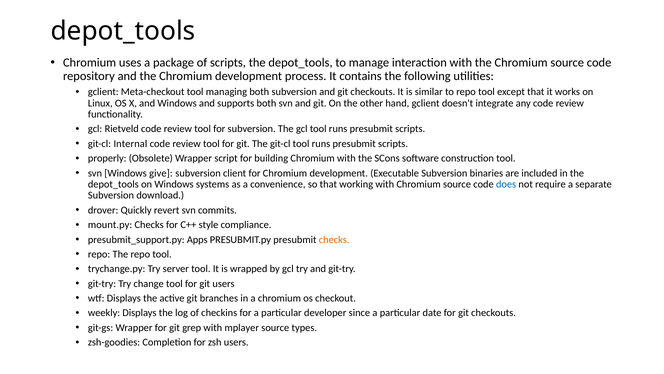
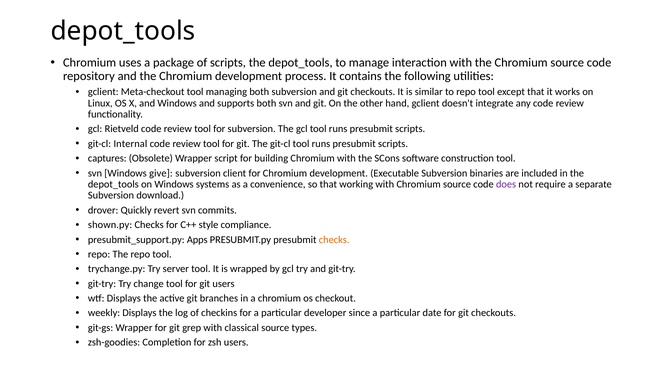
properly: properly -> captures (107, 158)
does colour: blue -> purple (506, 184)
mount.py: mount.py -> shown.py (110, 225)
mplayer: mplayer -> classical (242, 327)
